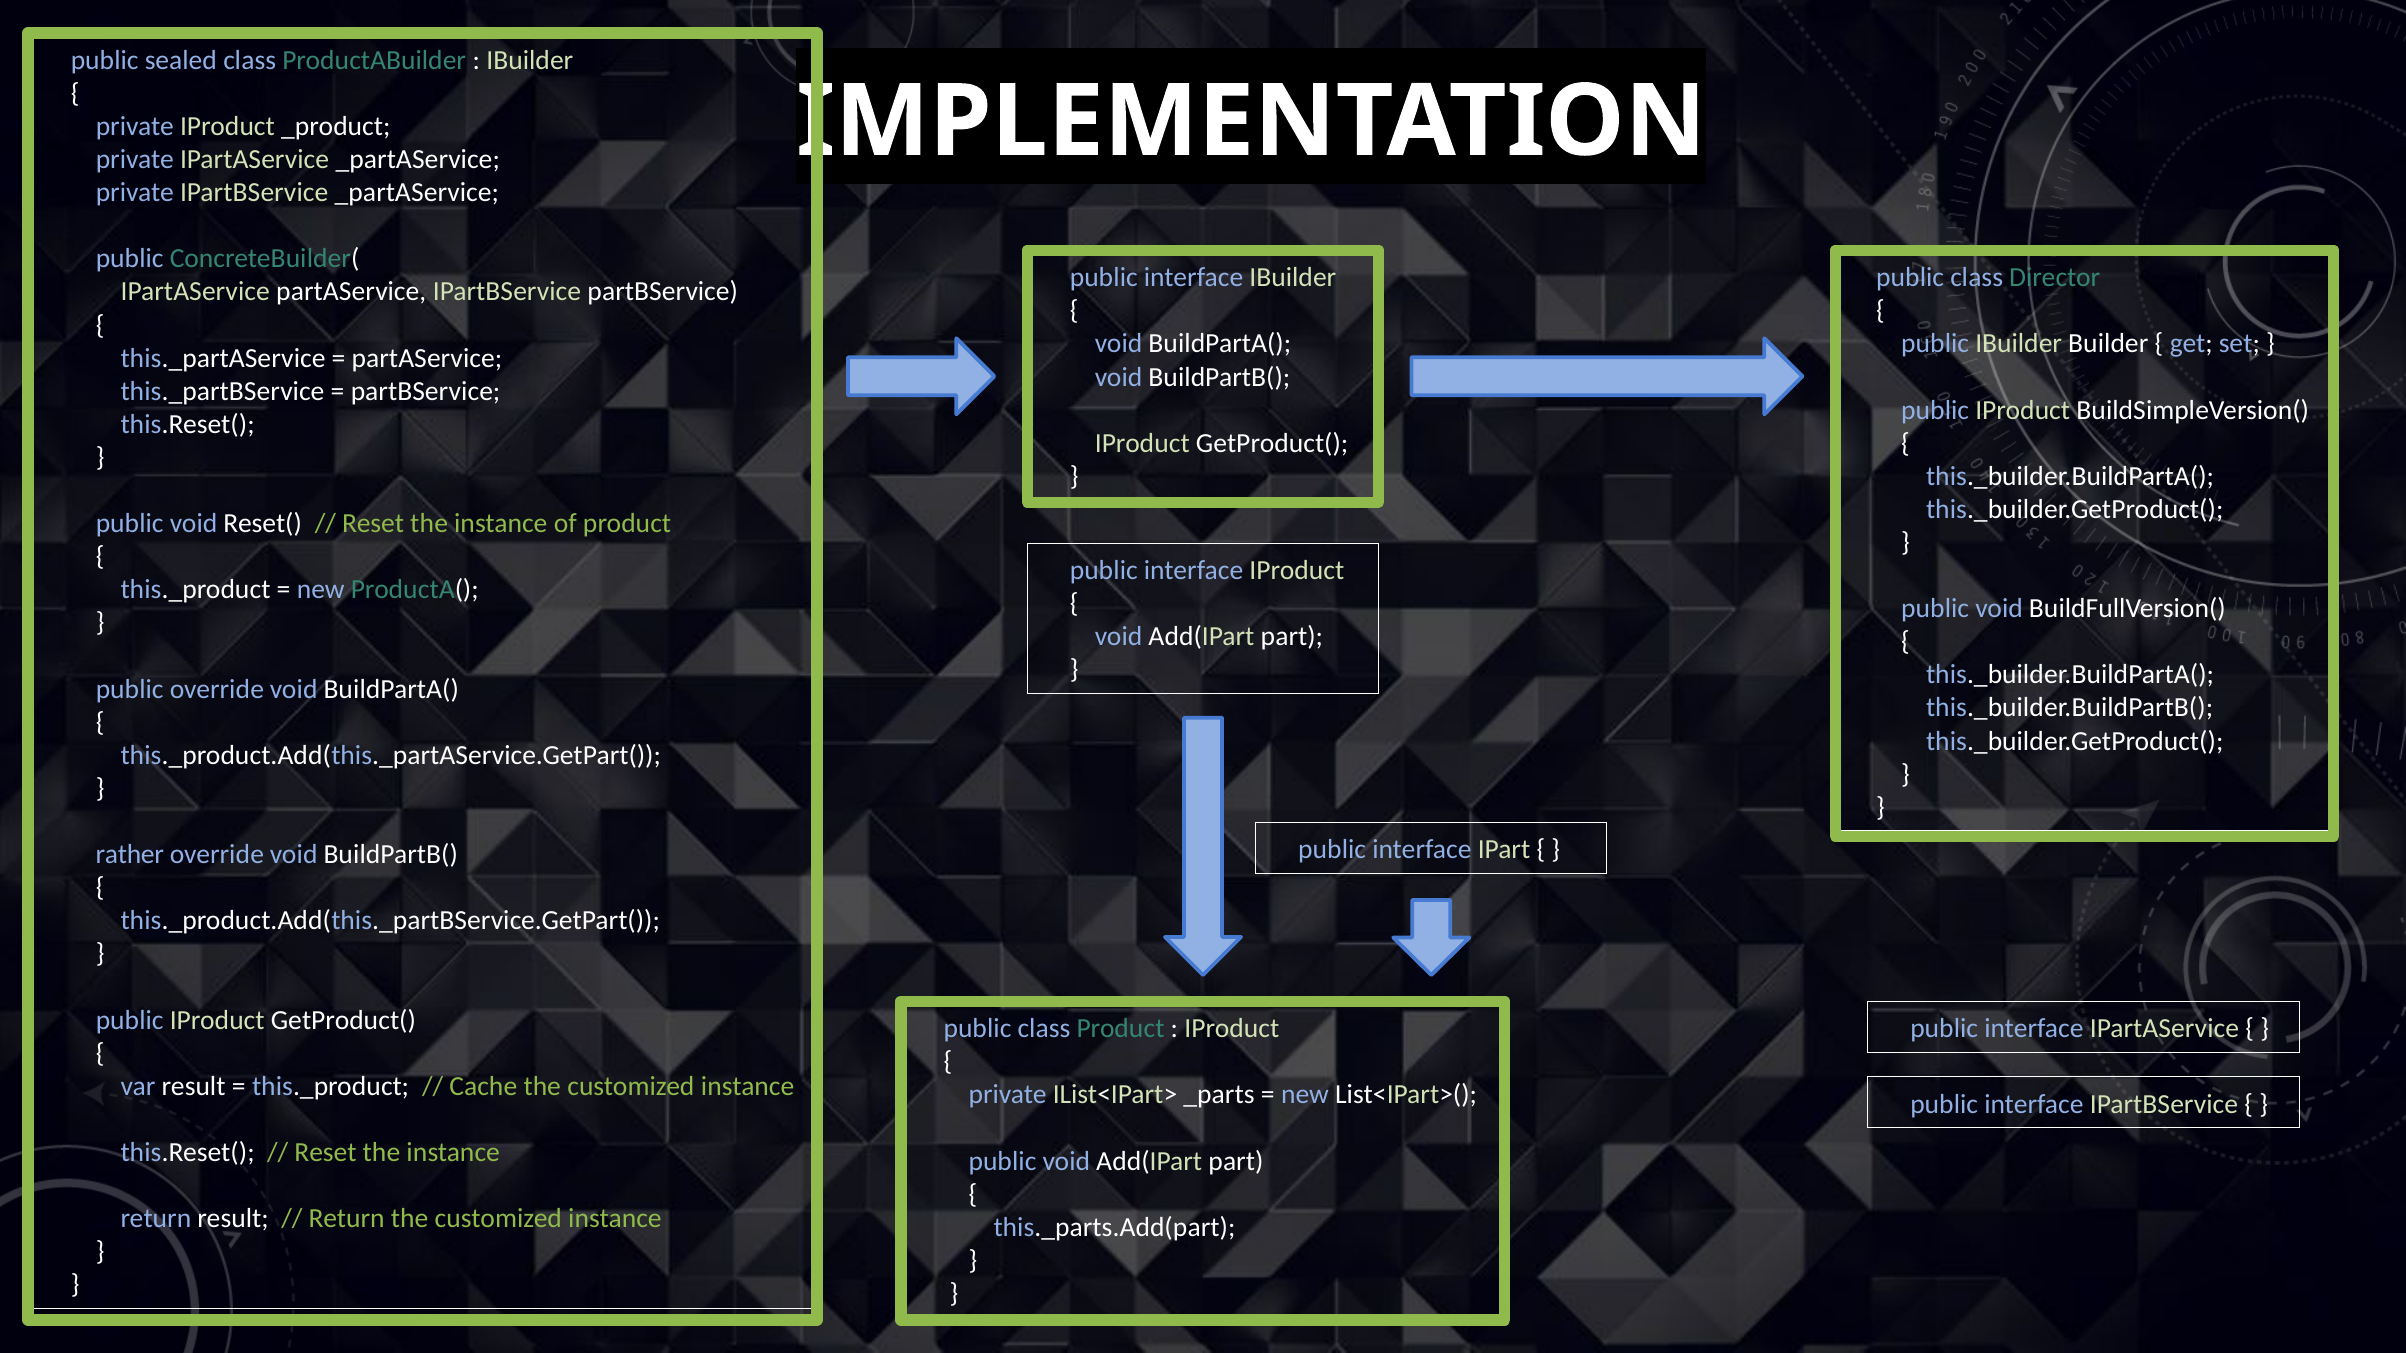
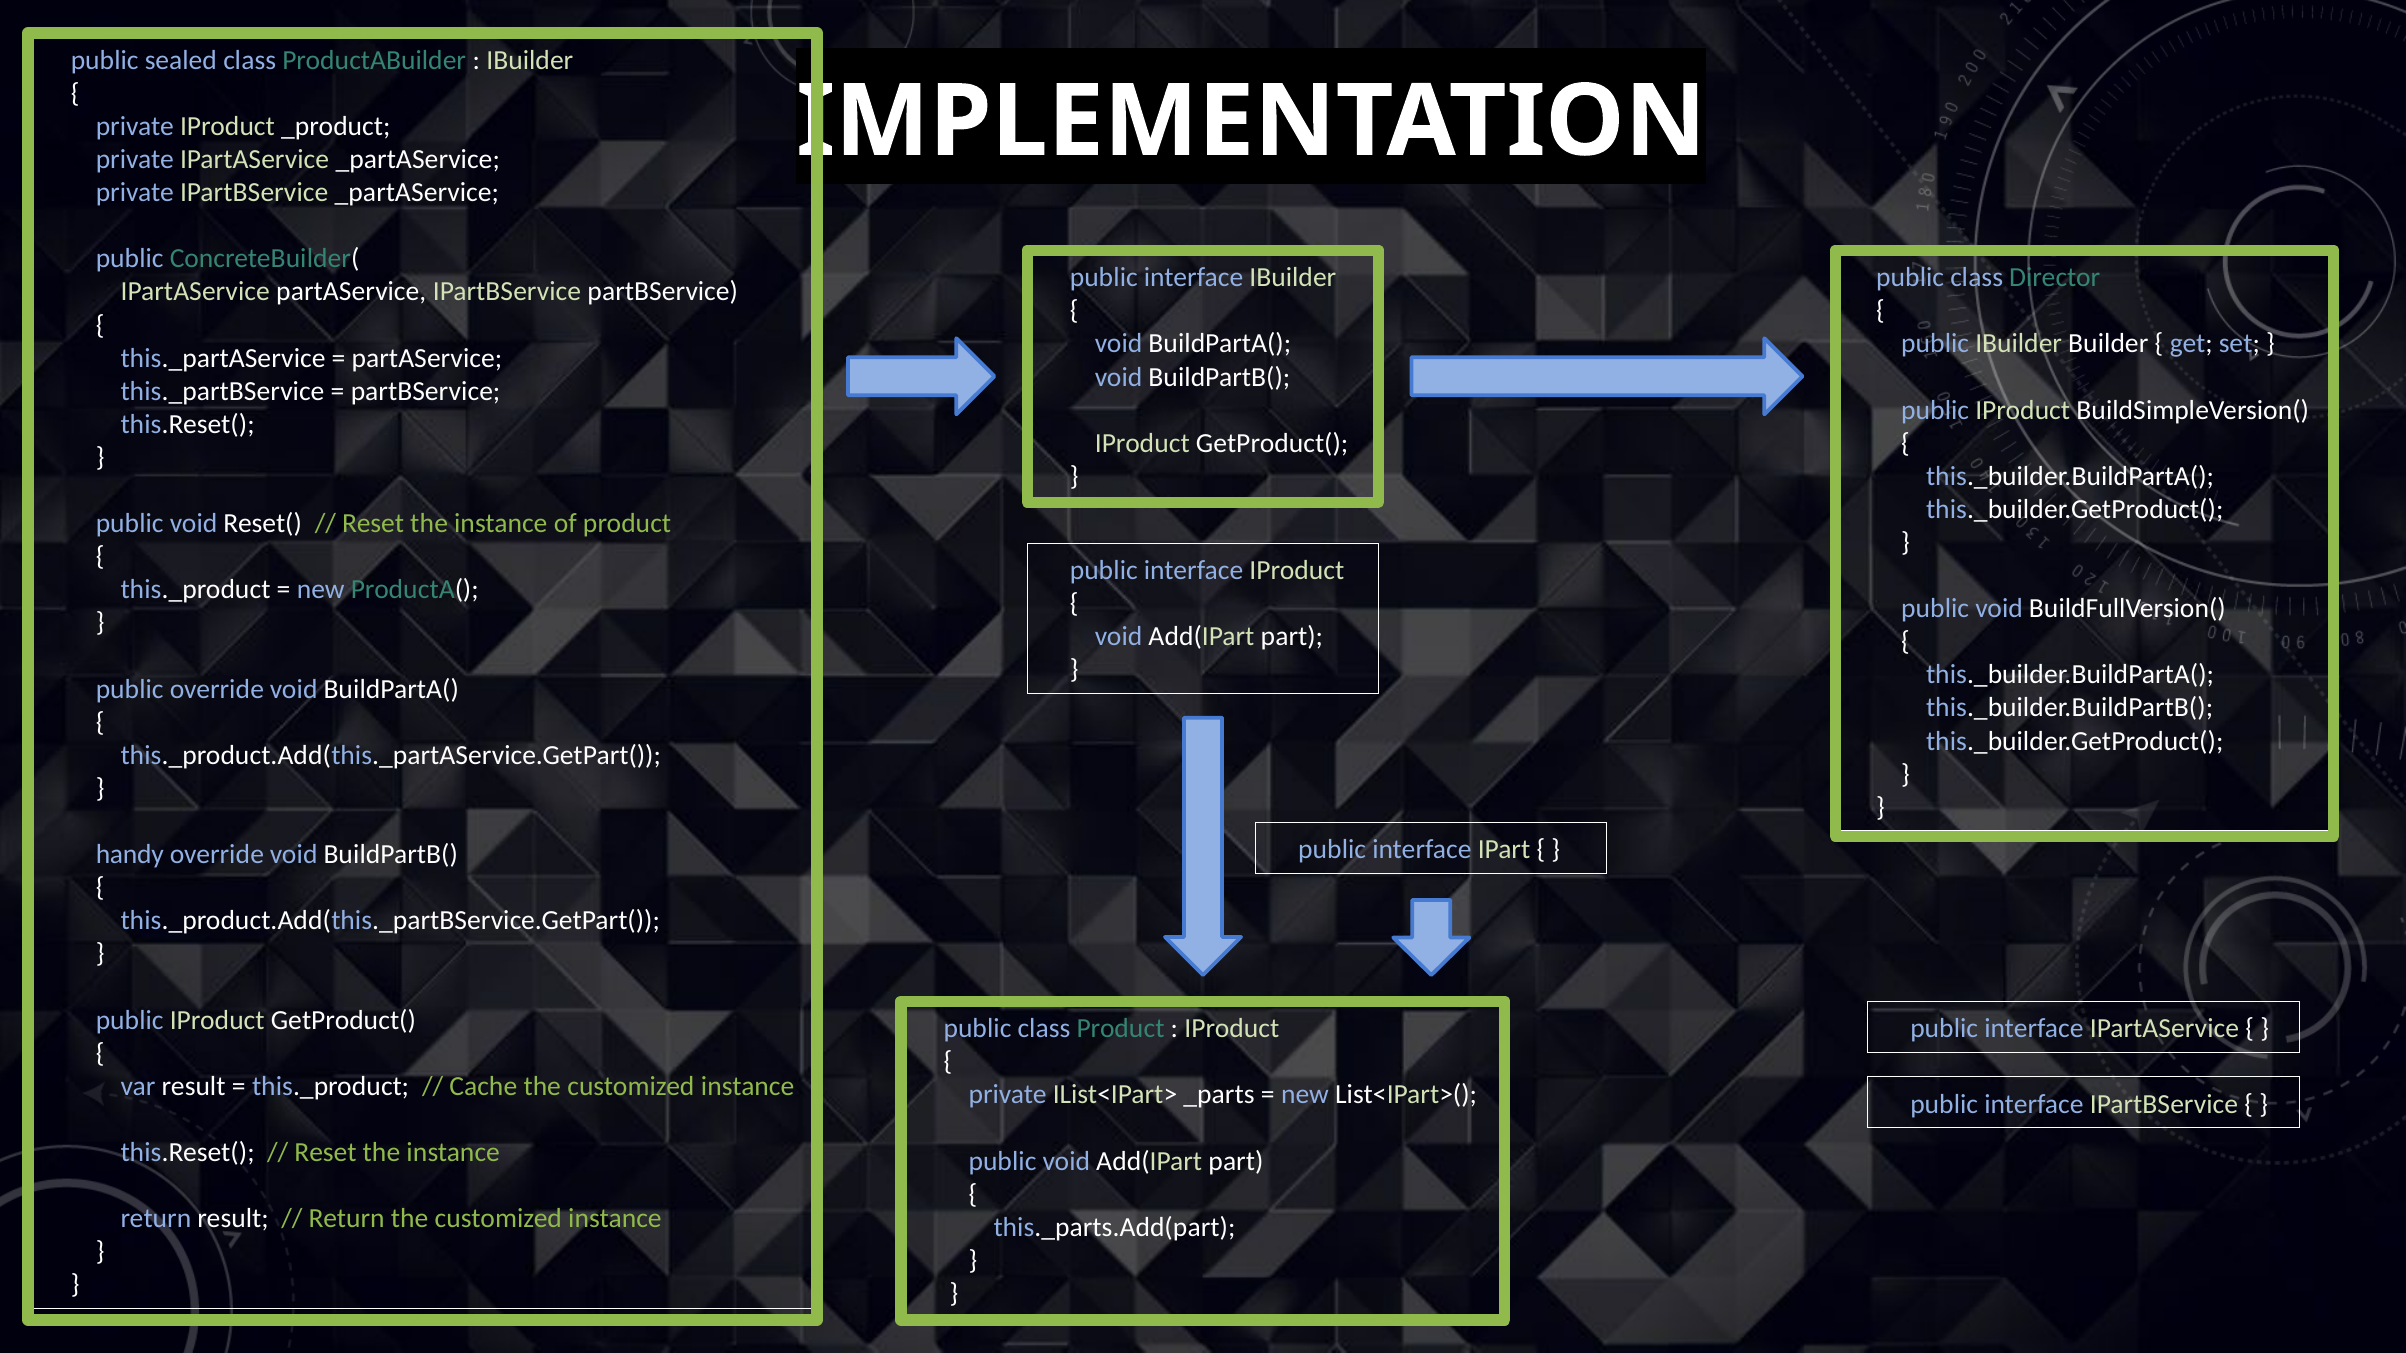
rather: rather -> handy (130, 855)
